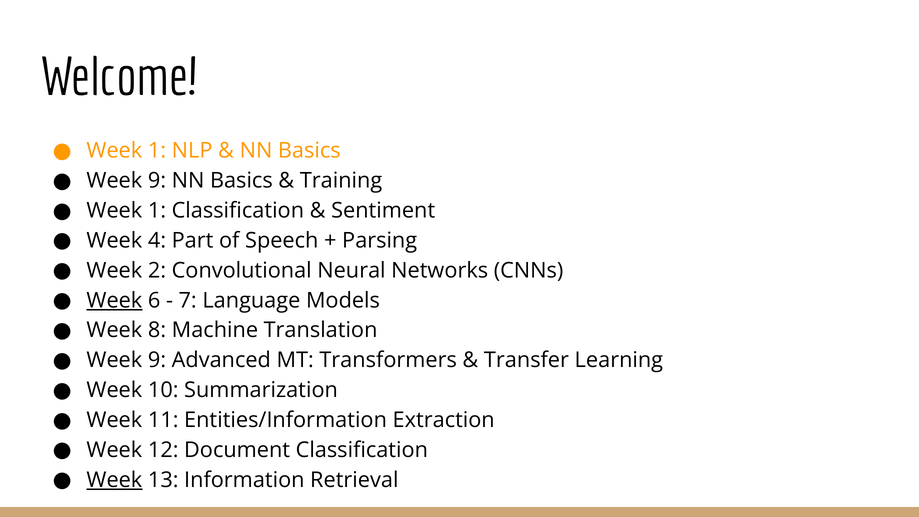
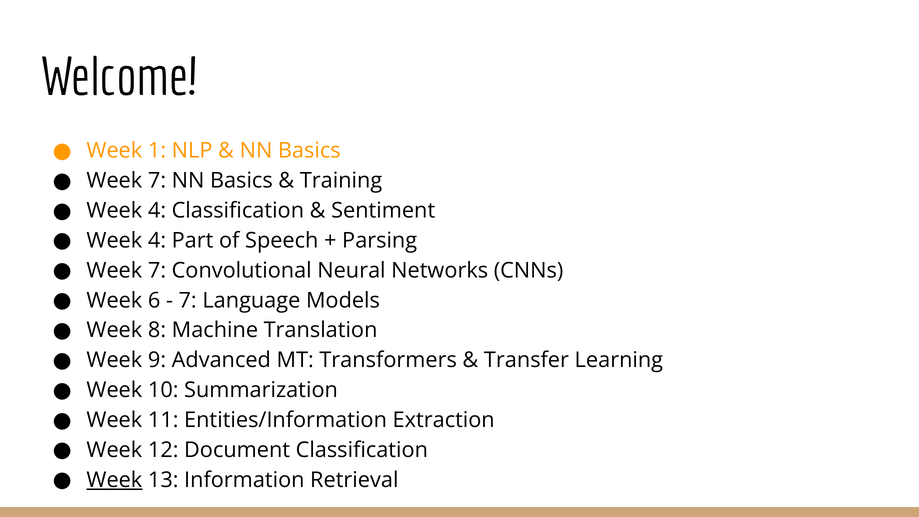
9: 9 -> 7 (157, 181)
1: 1 -> 4 (157, 211)
2: 2 -> 7 (157, 270)
Week underline: present -> none (114, 300)
